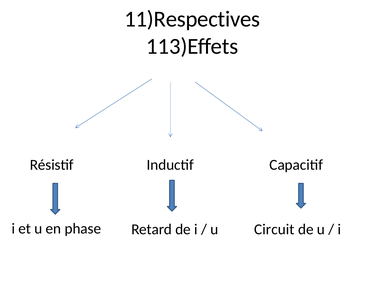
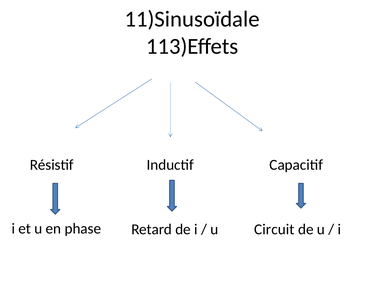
11)Respectives: 11)Respectives -> 11)Sinusoïdale (192, 19)
